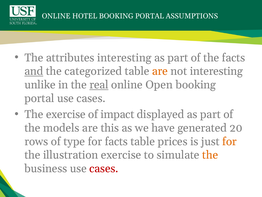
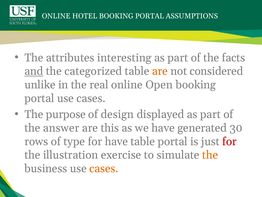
not interesting: interesting -> considered (216, 71)
real underline: present -> none (99, 85)
The exercise: exercise -> purpose (66, 114)
impact: impact -> design (117, 114)
models: models -> answer (61, 128)
20: 20 -> 30 (236, 128)
for facts: facts -> have (116, 141)
table prices: prices -> portal (173, 141)
for colour: orange -> red (230, 141)
cases colour: red -> orange (104, 168)
